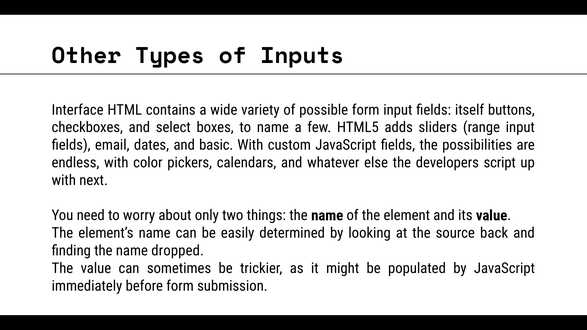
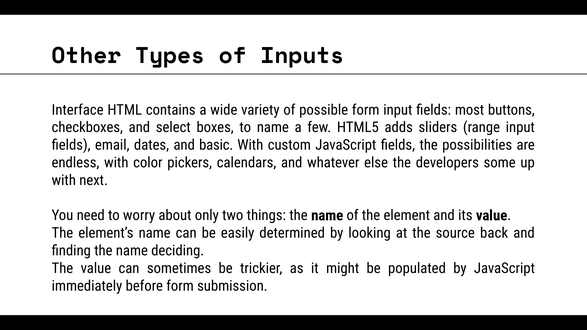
itself: itself -> most (470, 110)
script: script -> some (500, 163)
dropped: dropped -> deciding (178, 251)
